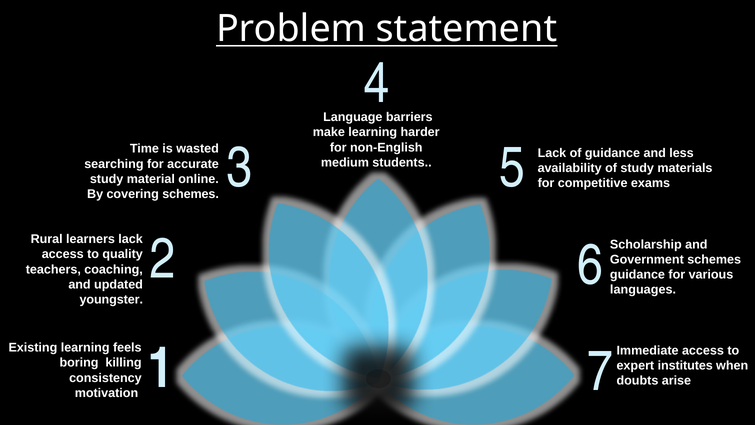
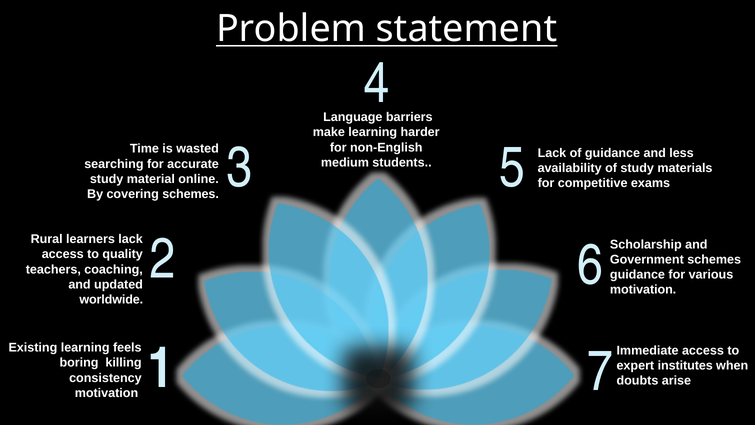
languages: languages -> motivation (643, 289)
youngster: youngster -> worldwide (111, 299)
